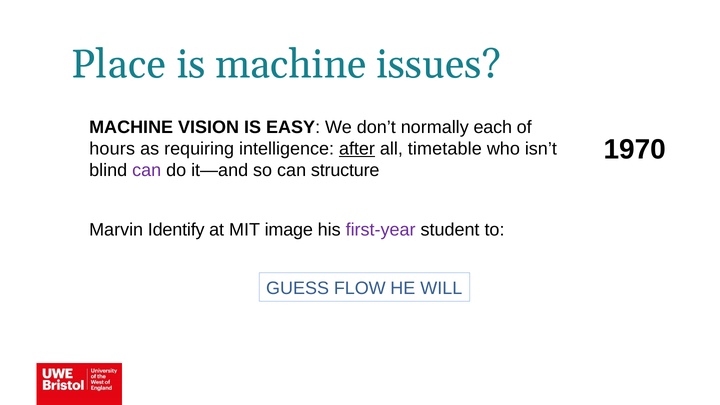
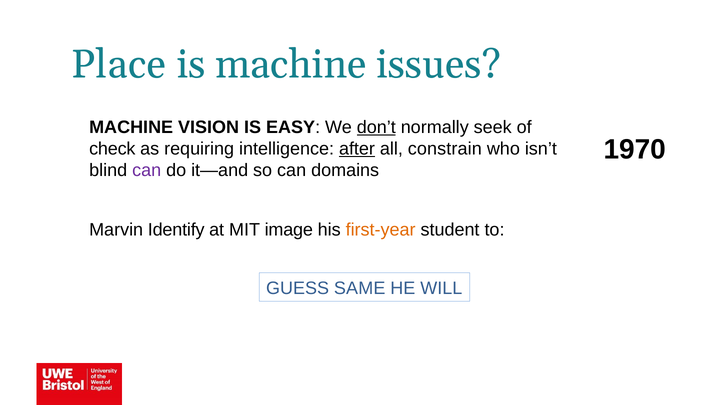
don’t underline: none -> present (376, 127)
each: each -> seek (493, 127)
hours: hours -> check (112, 149)
timetable: timetable -> constrain (445, 149)
structure: structure -> domains (345, 171)
first-year colour: purple -> orange (381, 230)
FLOW: FLOW -> SAME (360, 288)
